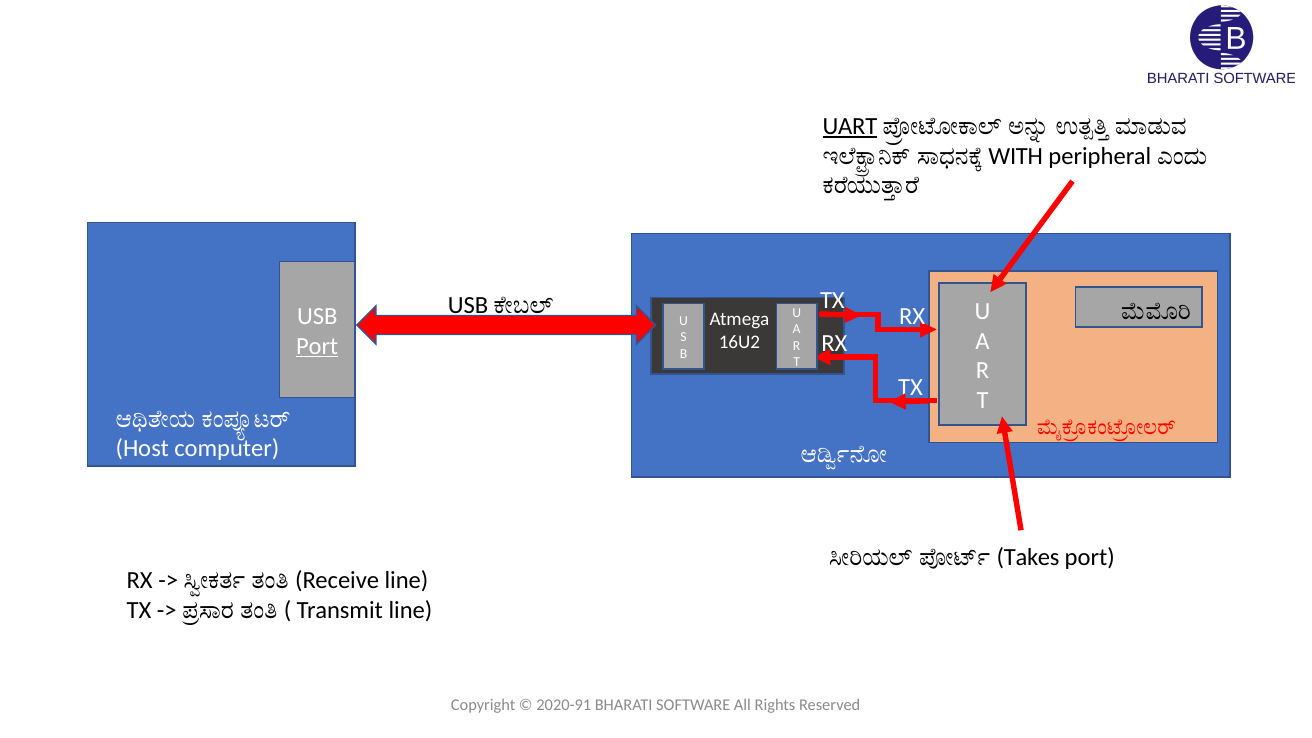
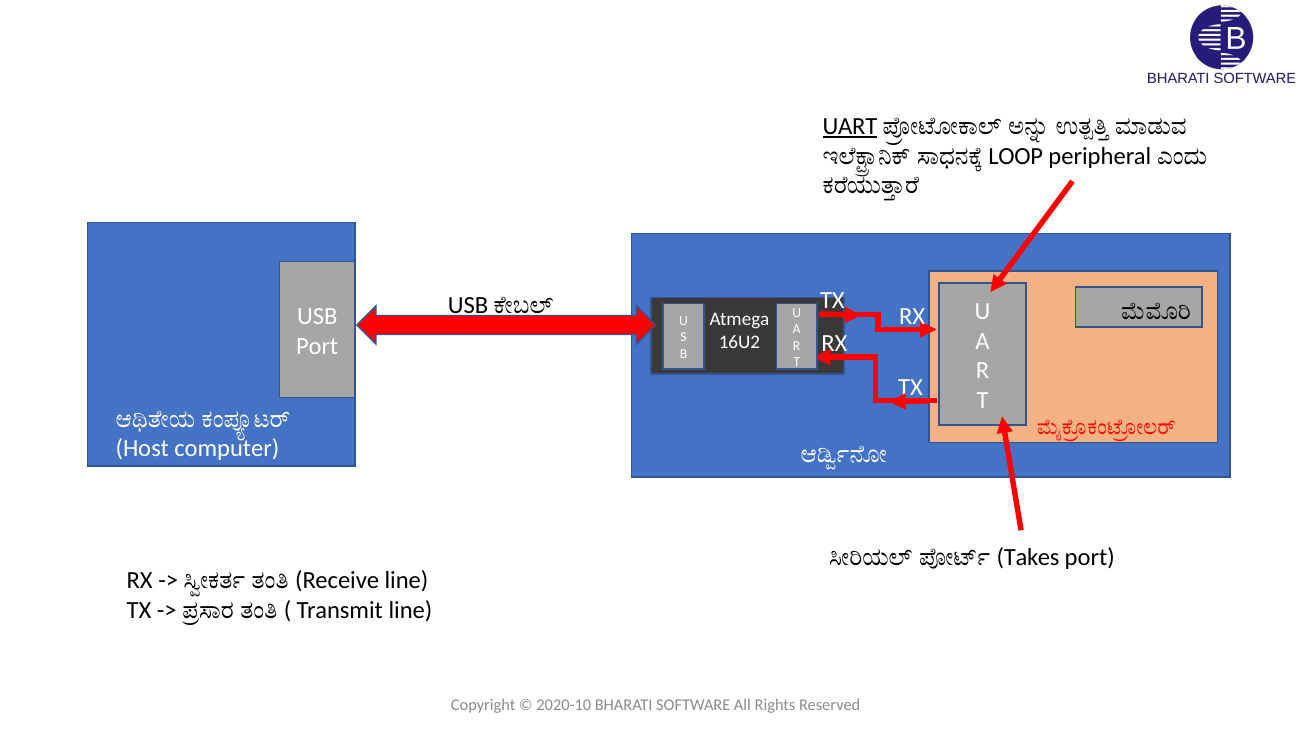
WITH: WITH -> LOOP (1016, 156)
Port underline: present -> none (317, 346)
2020-91: 2020-91 -> 2020-10 (564, 705)
